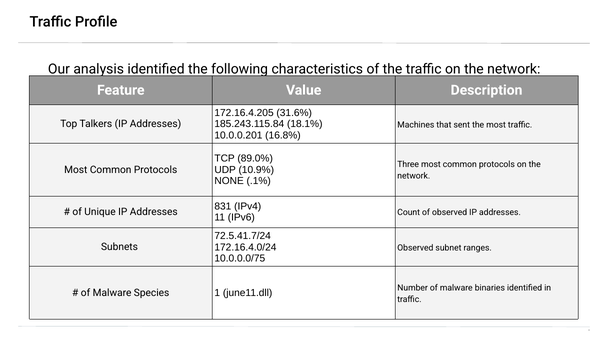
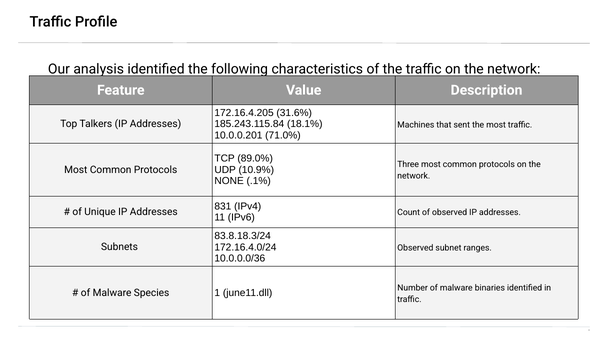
16.8%: 16.8% -> 71.0% (283, 135)
72.5.41.7/24: 72.5.41.7/24 -> 83.8.18.3/24 (243, 236)
10.0.0.0/75: 10.0.0.0/75 -> 10.0.0.0/36 (240, 259)
